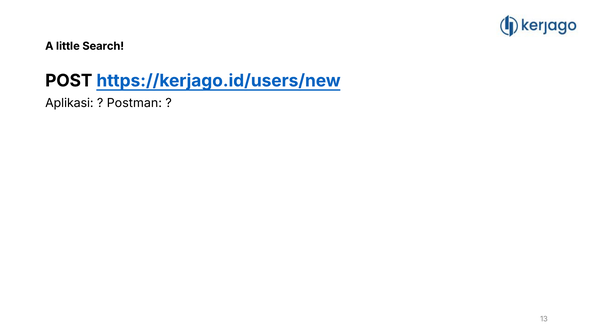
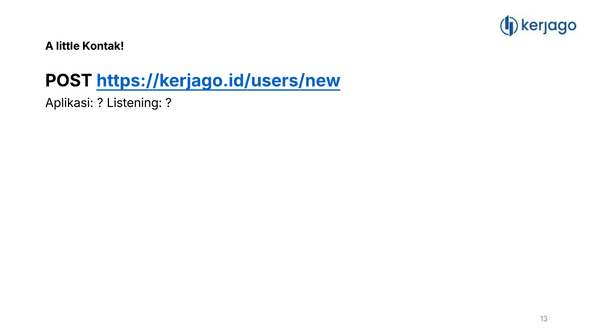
Search: Search -> Kontak (103, 46)
Postman: Postman -> Listening (134, 103)
